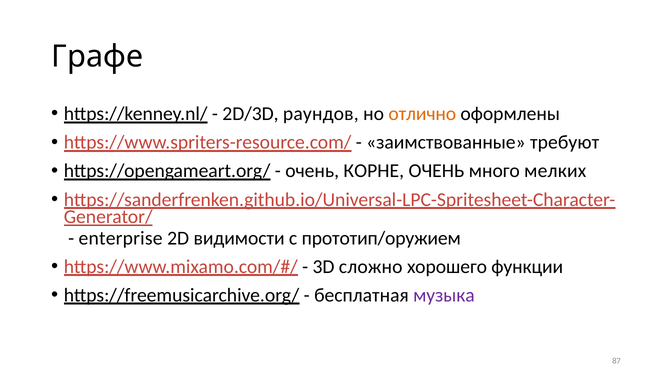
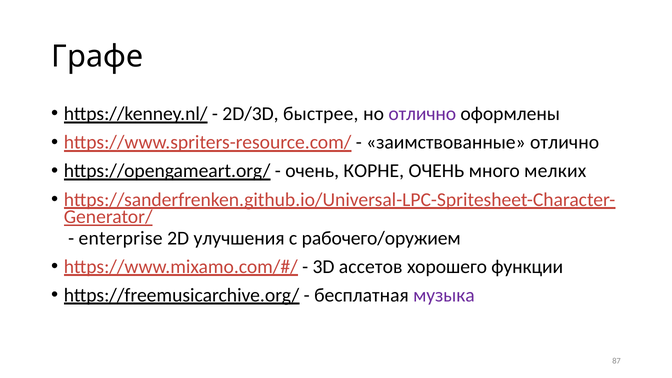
раундов: раундов -> быстрее (321, 114)
отлично colour: orange -> purple (422, 114)
заимствованные требуют: требуют -> отлично (565, 142)
видимости: видимости -> улучшения (239, 238)
прототип/оружием: прототип/оружием -> рабочего/оружием (381, 238)
сложно: сложно -> ассетов (371, 267)
